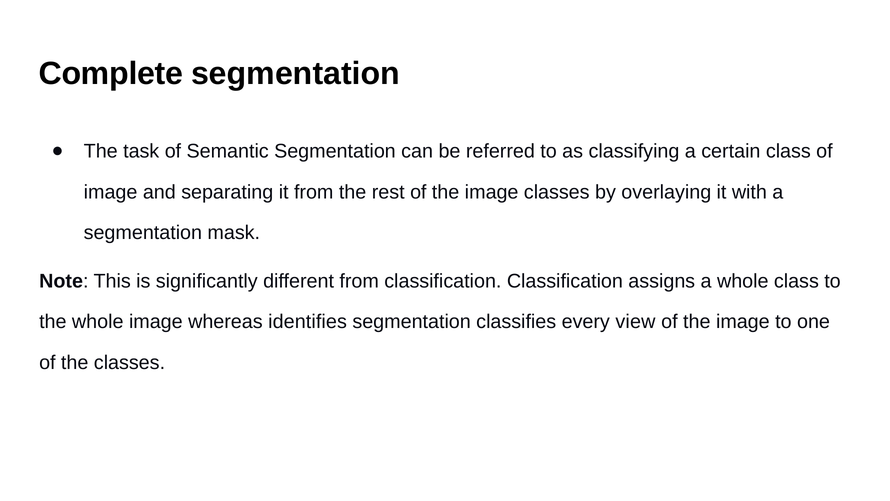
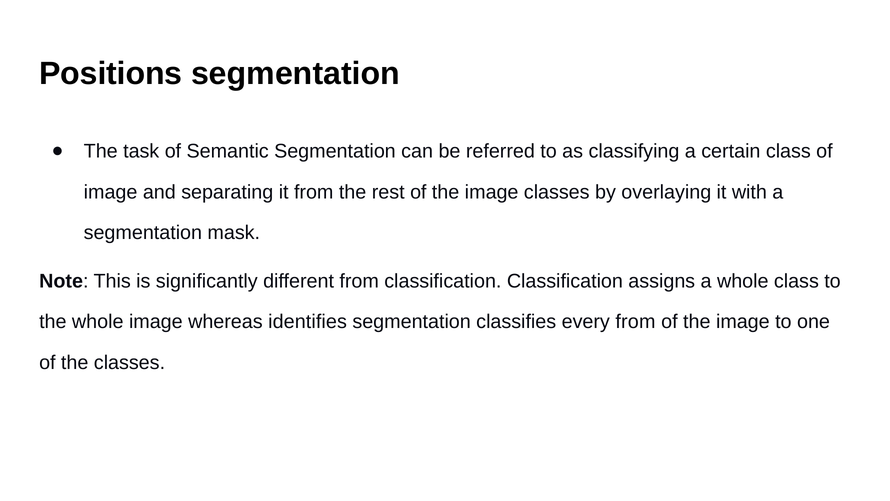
Complete: Complete -> Positions (111, 74)
every view: view -> from (635, 322)
